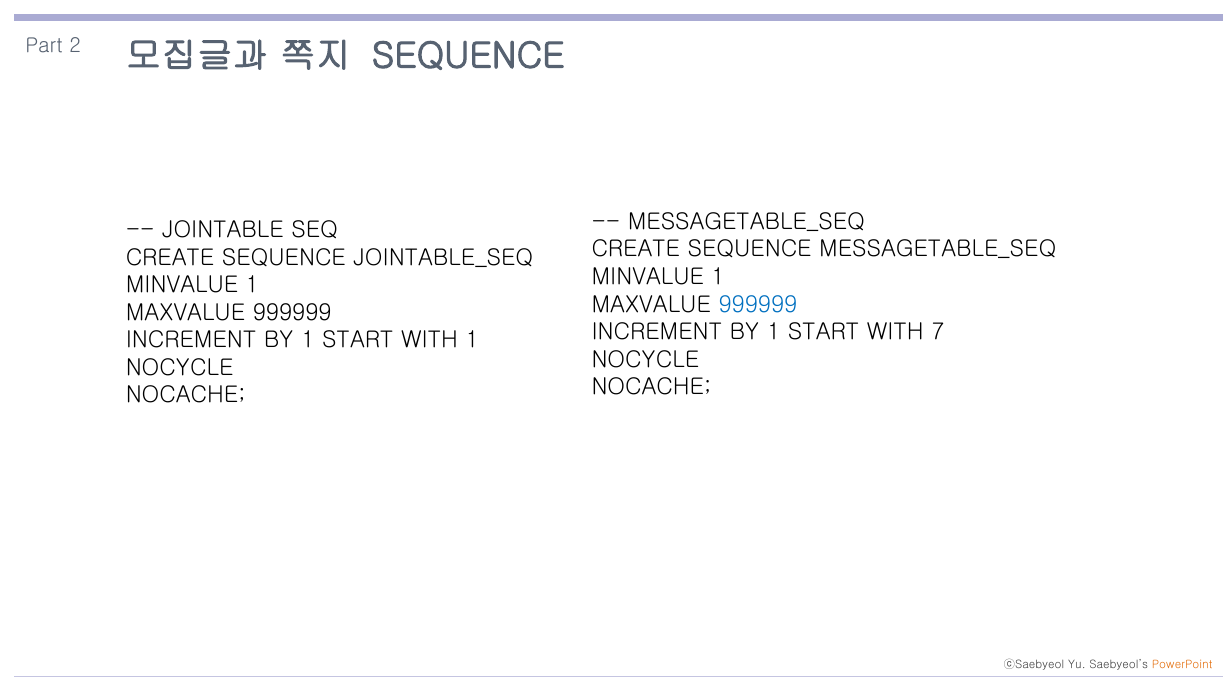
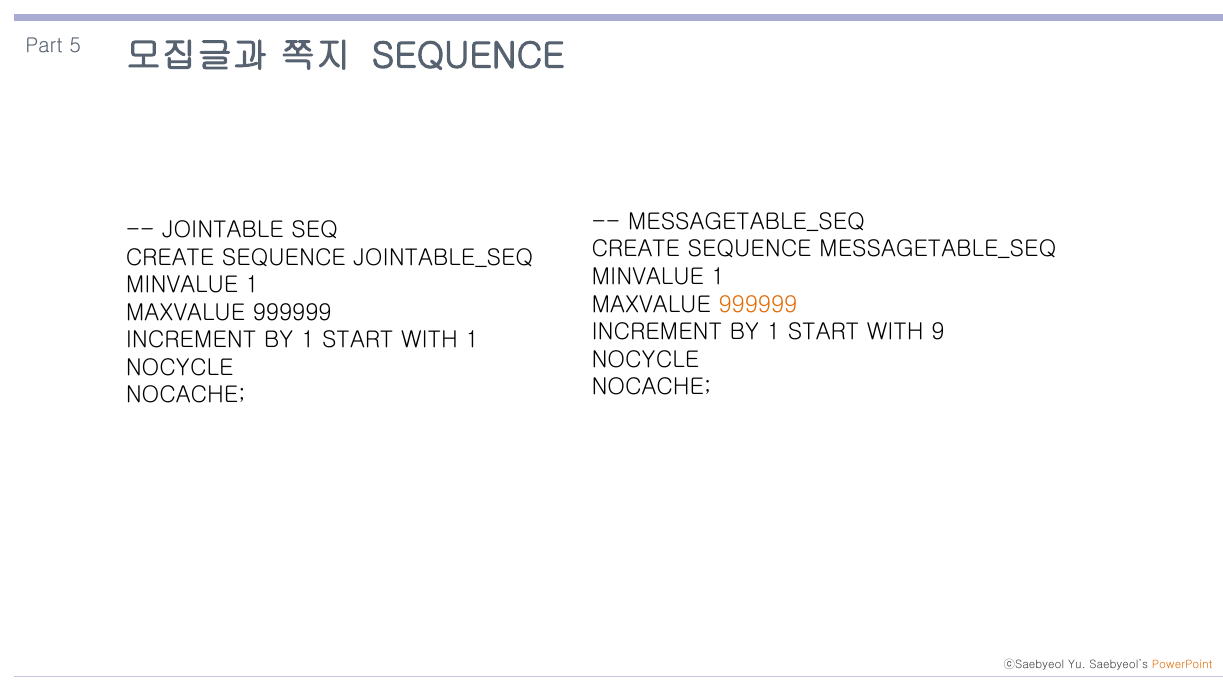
2: 2 -> 5 (75, 45)
999999 colour: blue -> orange (758, 304)
7: 7 -> 9 (938, 332)
